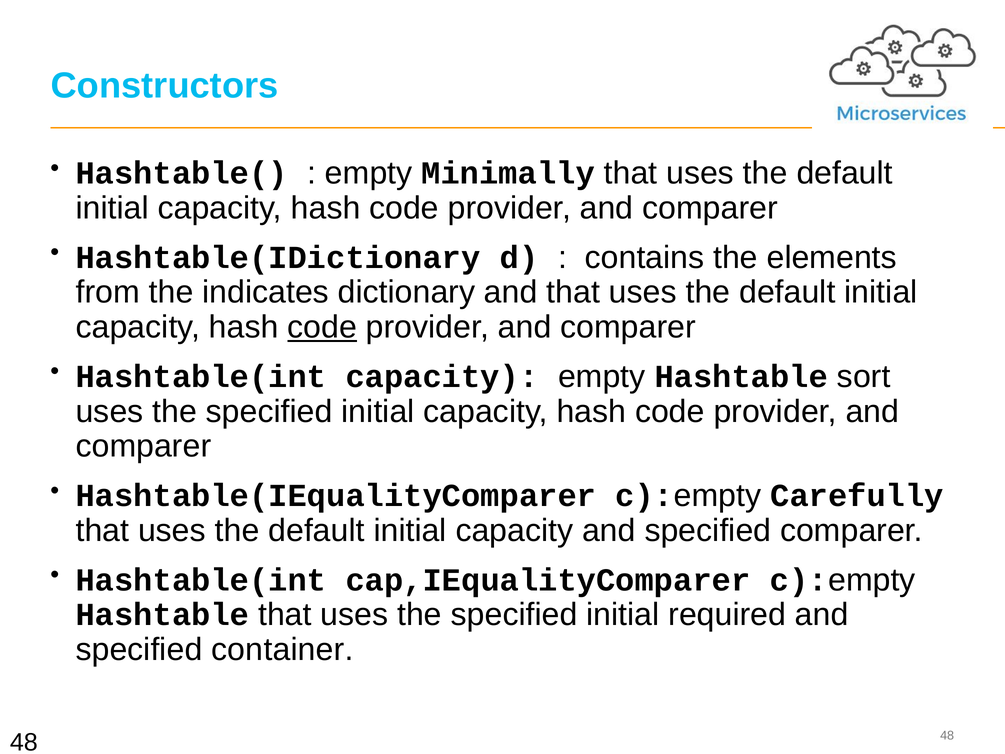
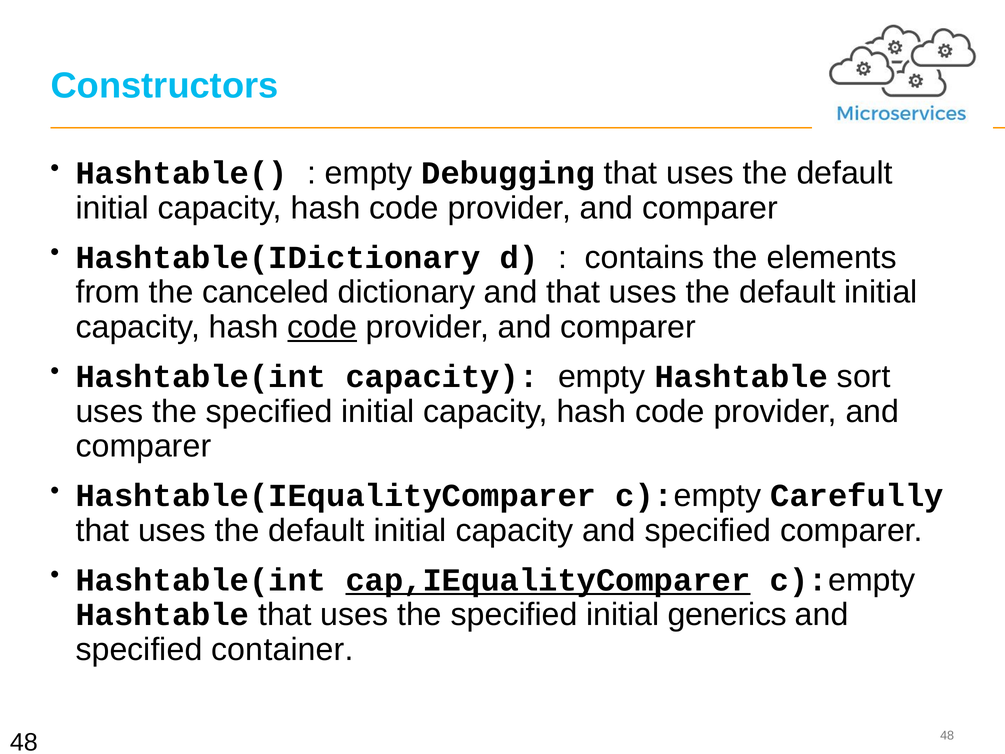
Minimally: Minimally -> Debugging (508, 173)
indicates: indicates -> canceled (266, 292)
cap,IEqualityComparer underline: none -> present (548, 580)
required: required -> generics (727, 615)
